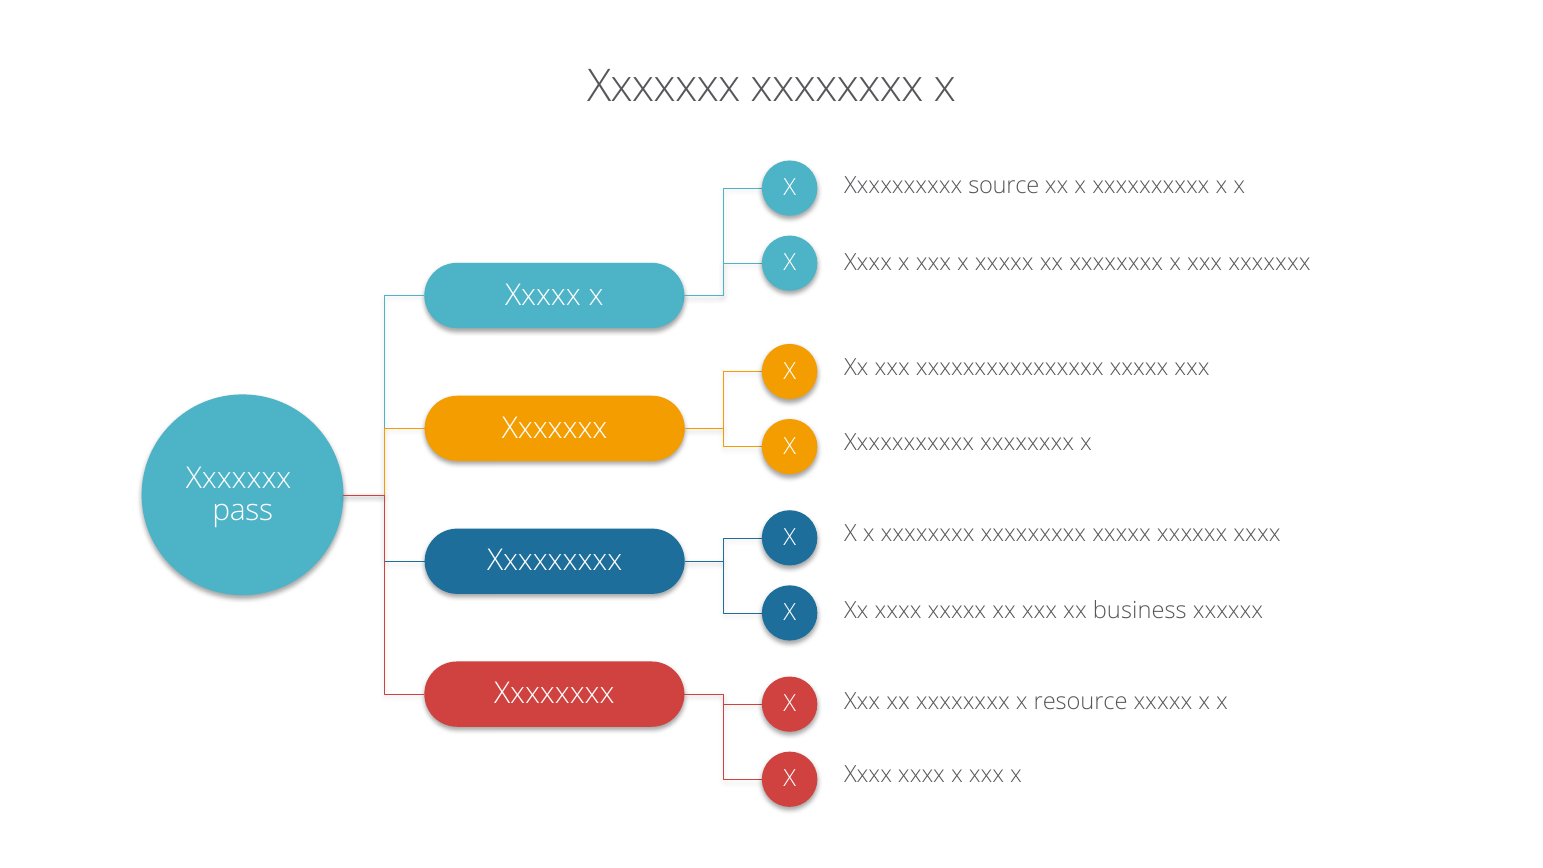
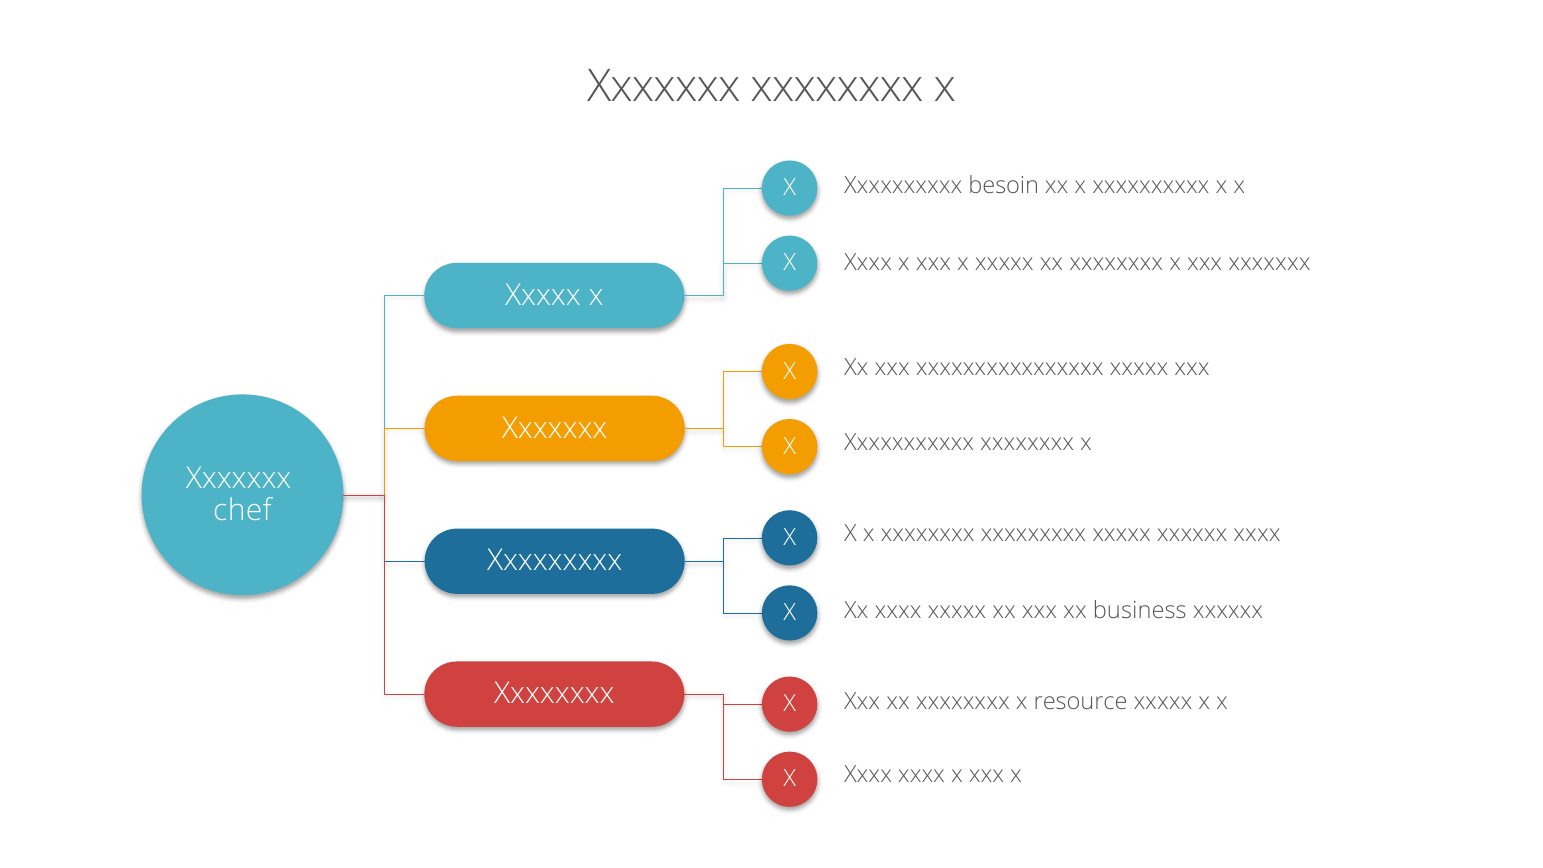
source: source -> besoin (1004, 186)
pass: pass -> chef (242, 511)
